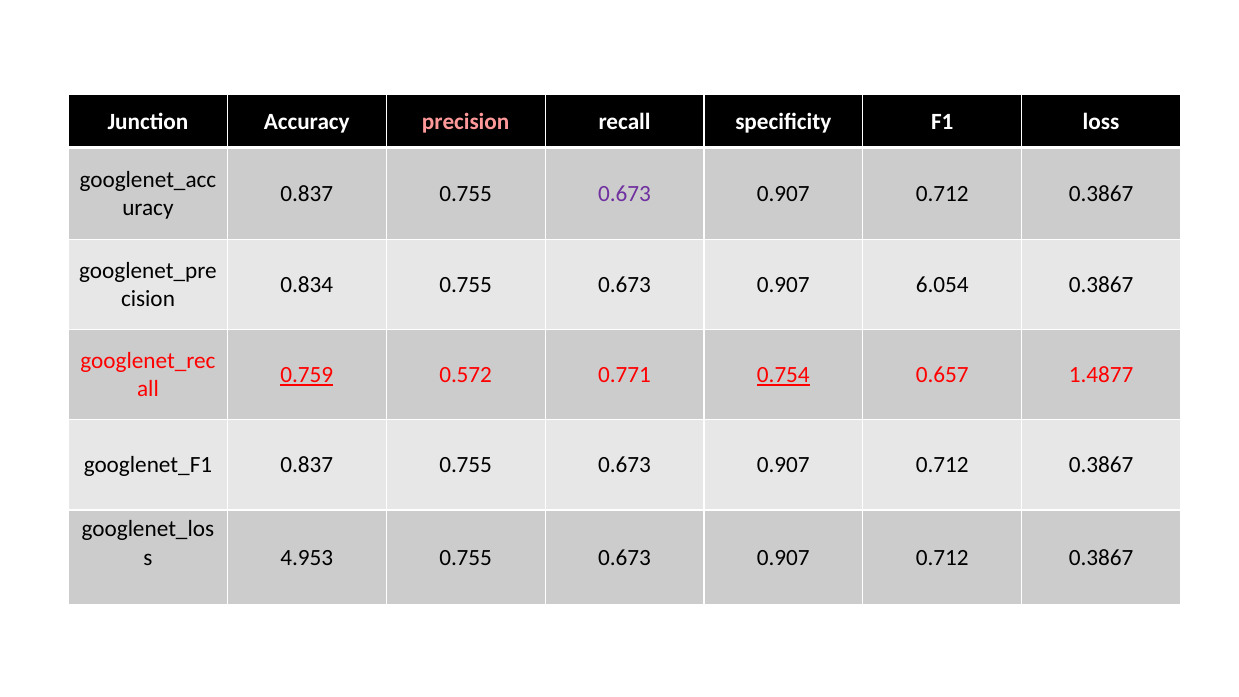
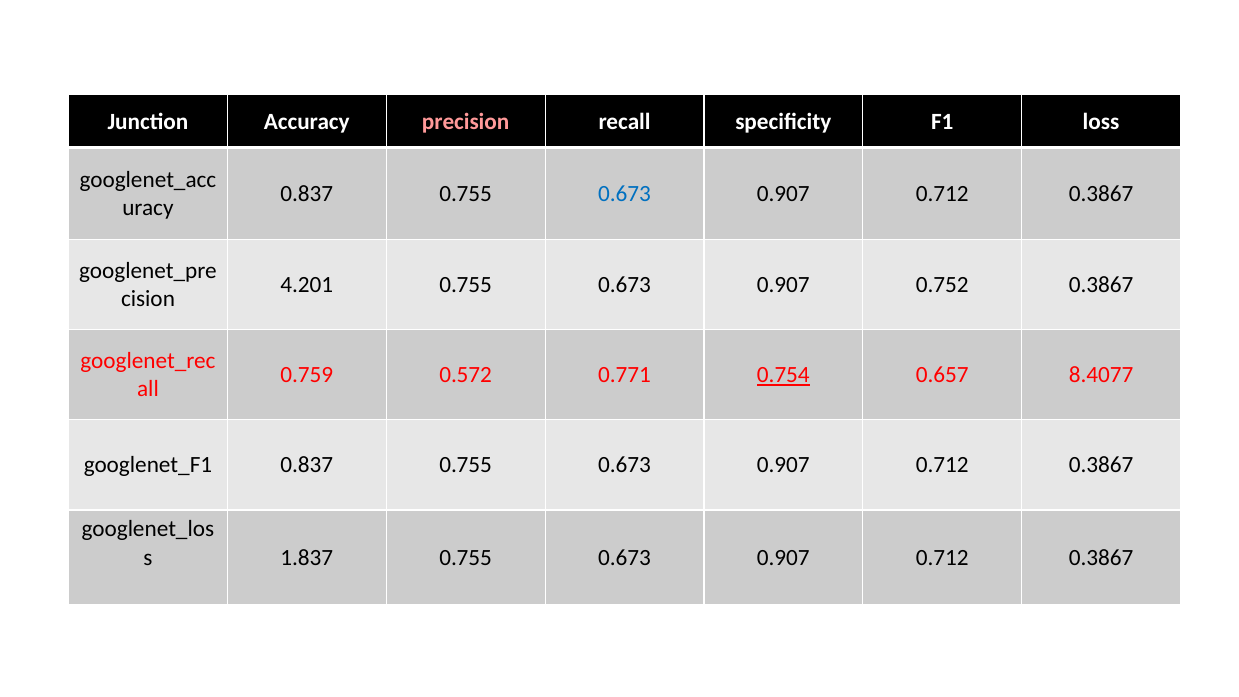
0.673 colour: purple -> blue (624, 194)
0.834: 0.834 -> 4.201 (307, 285)
6.054: 6.054 -> 0.752 (942, 285)
0.759 underline: present -> none (307, 375)
1.4877: 1.4877 -> 8.4077 (1101, 375)
4.953: 4.953 -> 1.837 (307, 557)
